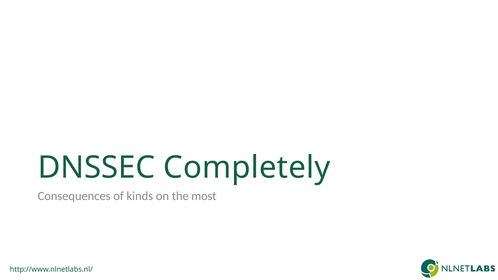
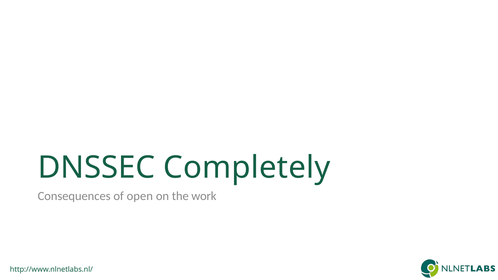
kinds: kinds -> open (140, 196)
most: most -> work (204, 196)
